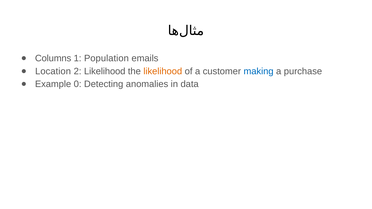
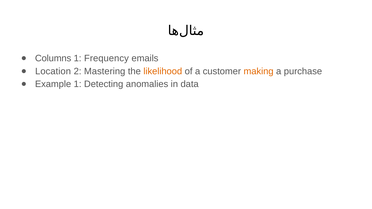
Population: Population -> Frequency (106, 59)
2 Likelihood: Likelihood -> Mastering (105, 71)
making colour: blue -> orange (259, 71)
Example 0: 0 -> 1 (78, 84)
